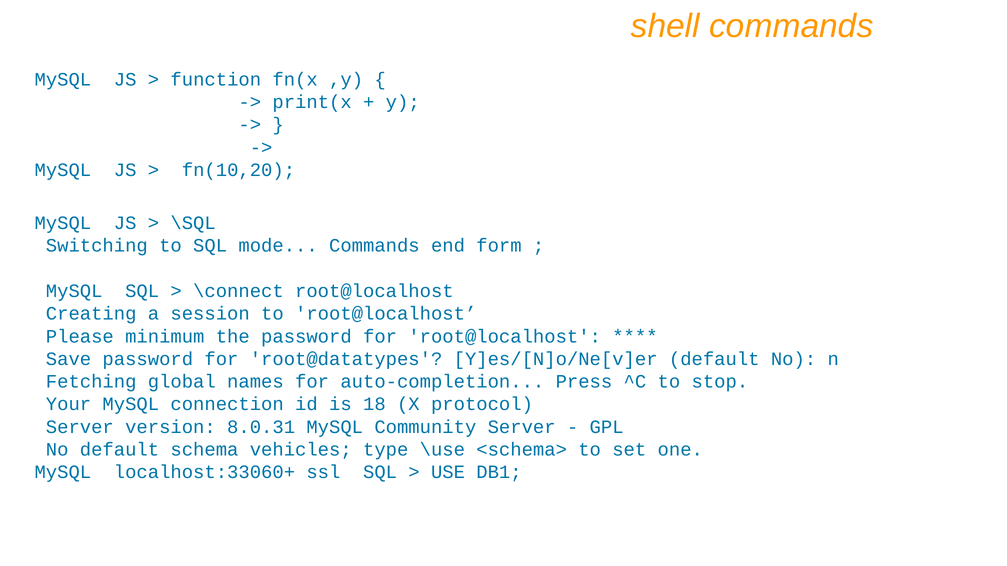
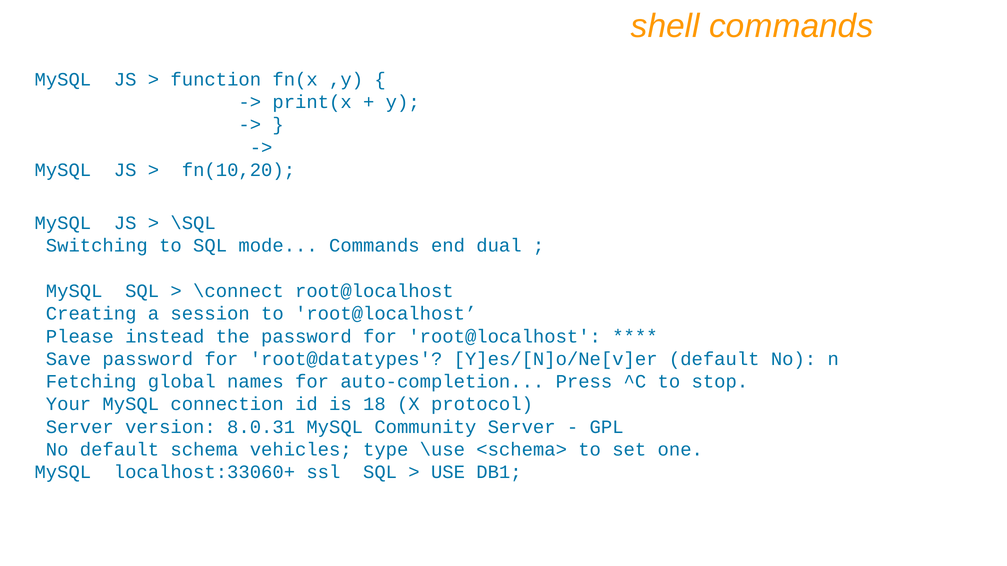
form: form -> dual (499, 246)
minimum: minimum -> instead (165, 337)
